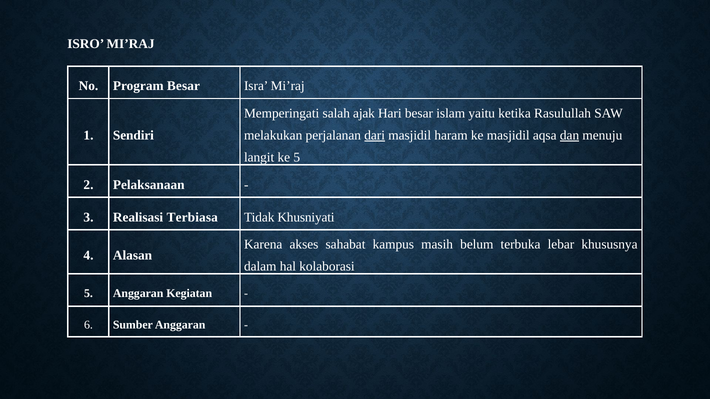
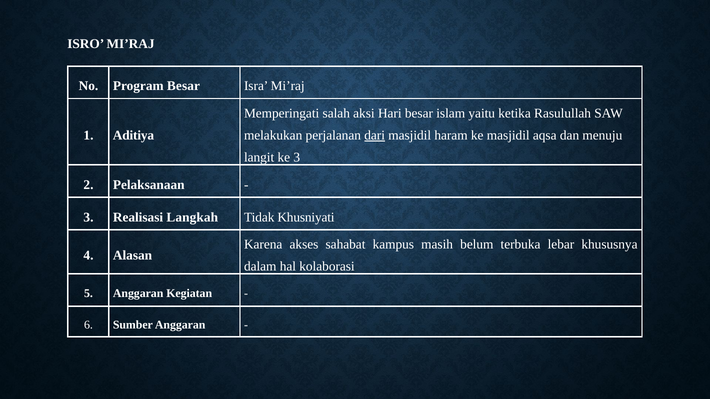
ajak: ajak -> aksi (364, 113)
Sendiri: Sendiri -> Aditiya (133, 136)
dan underline: present -> none (570, 136)
ke 5: 5 -> 3 (297, 158)
Terbiasa: Terbiasa -> Langkah (192, 217)
